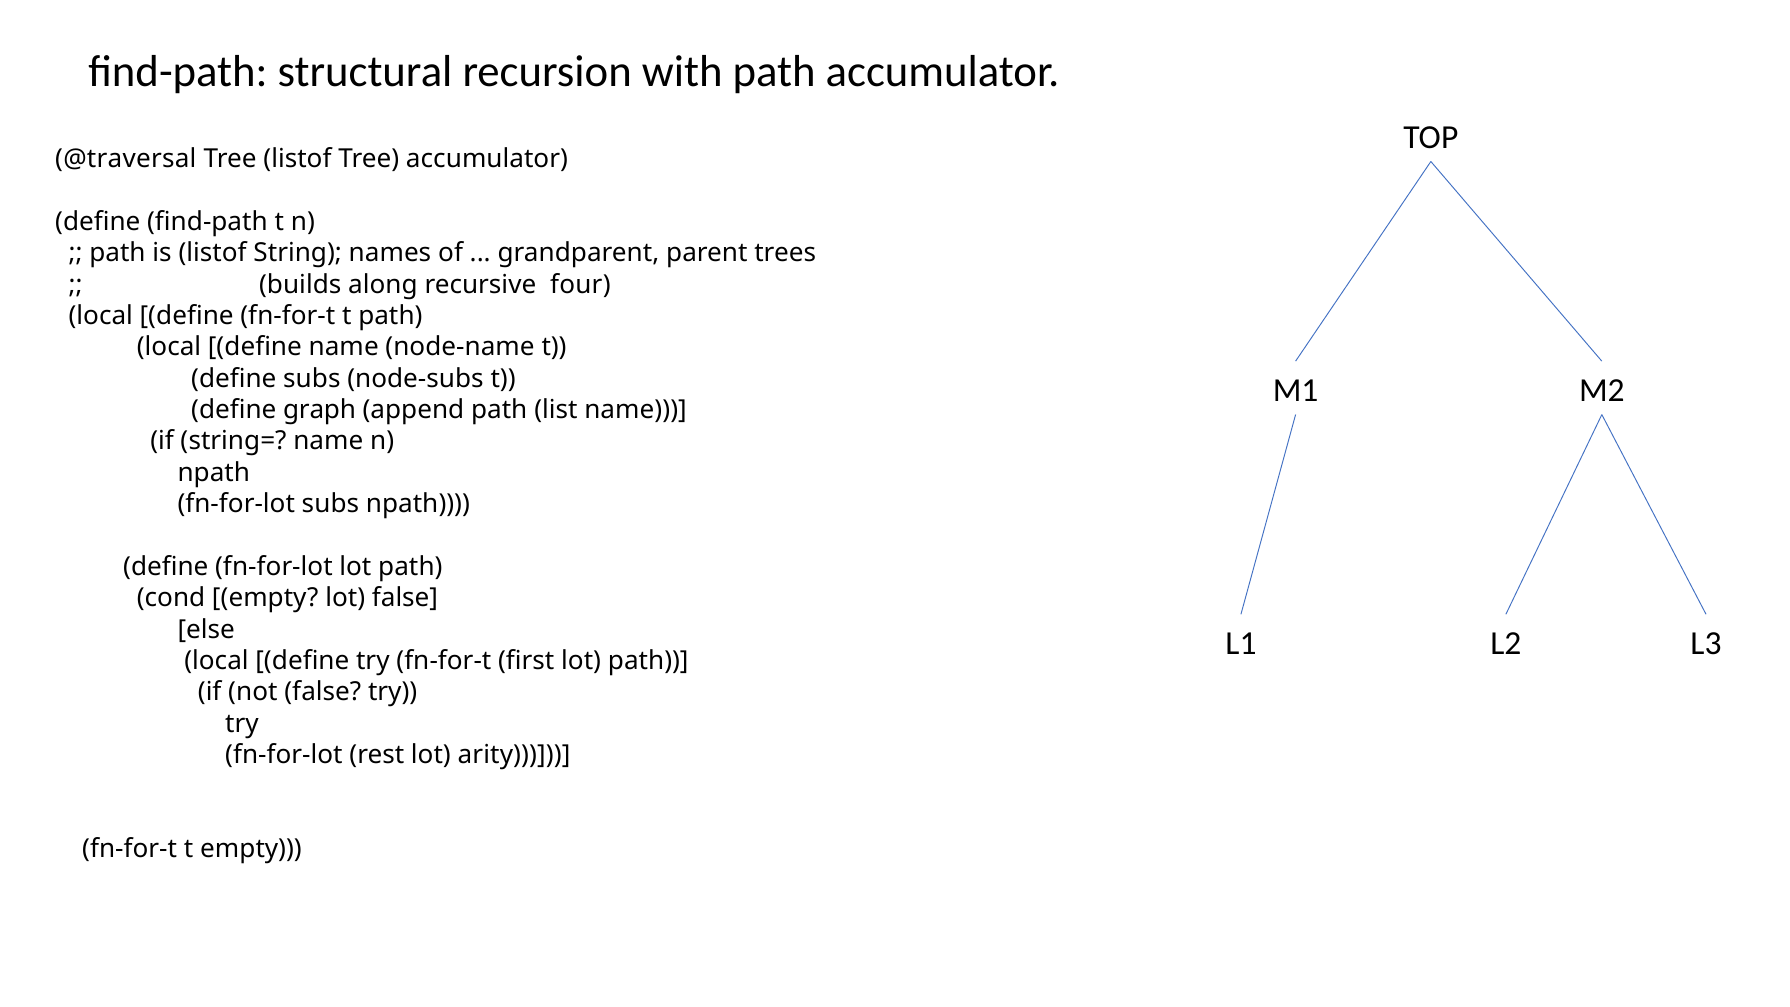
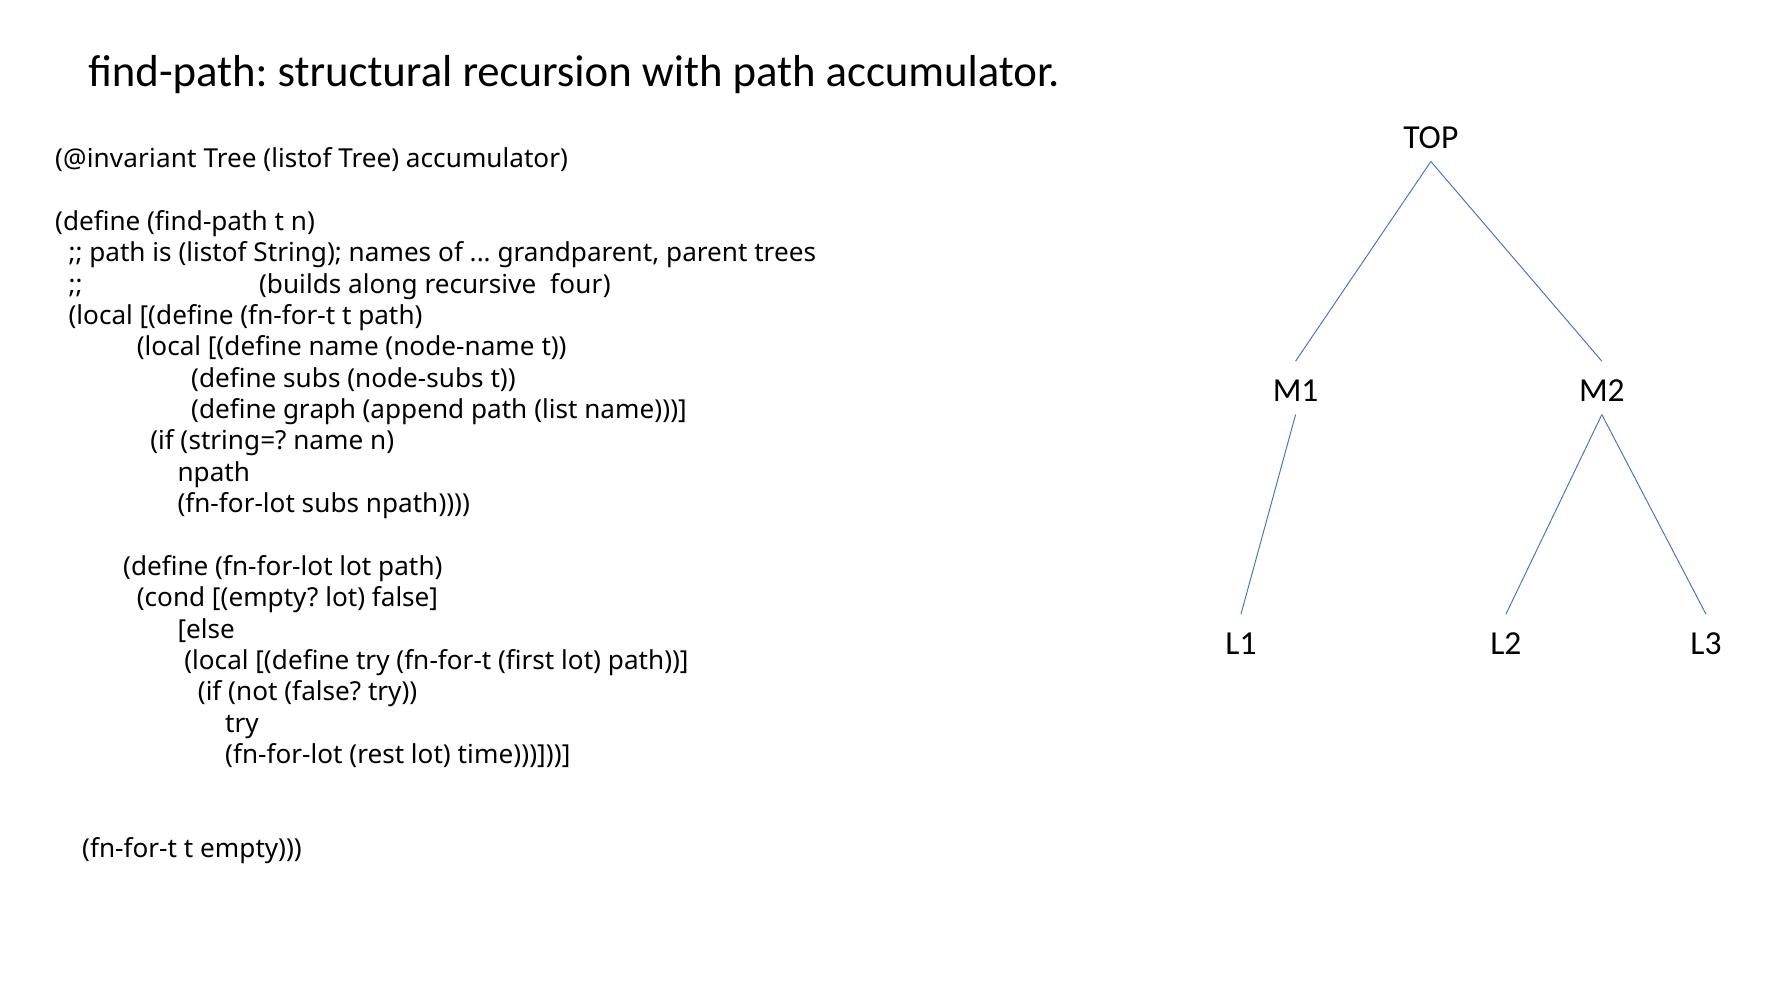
@traversal: @traversal -> @invariant (126, 159)
arity: arity -> time (514, 755)
